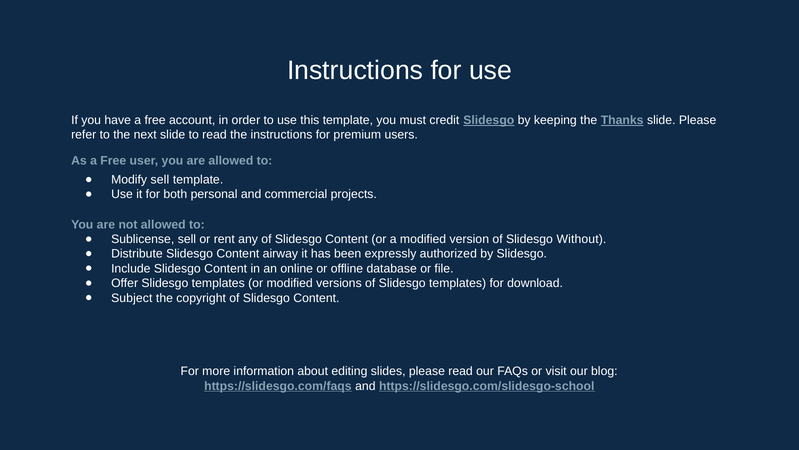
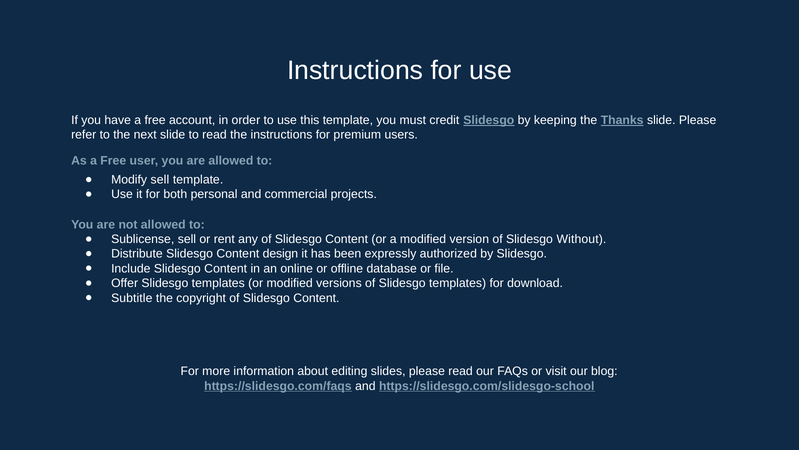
airway: airway -> design (280, 254)
Subject: Subject -> Subtitle (132, 298)
